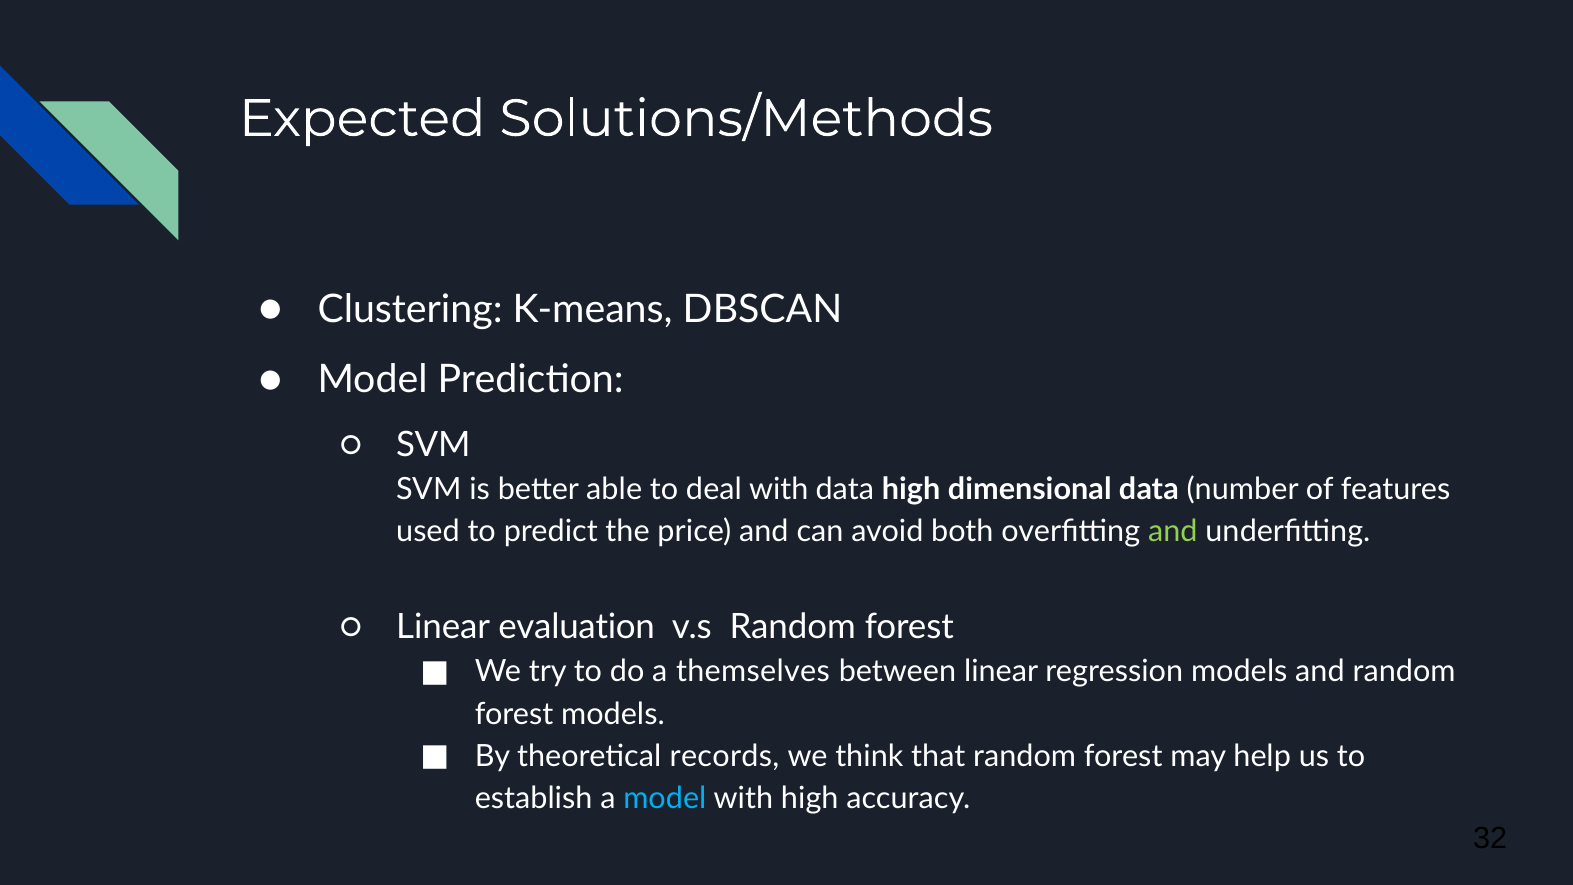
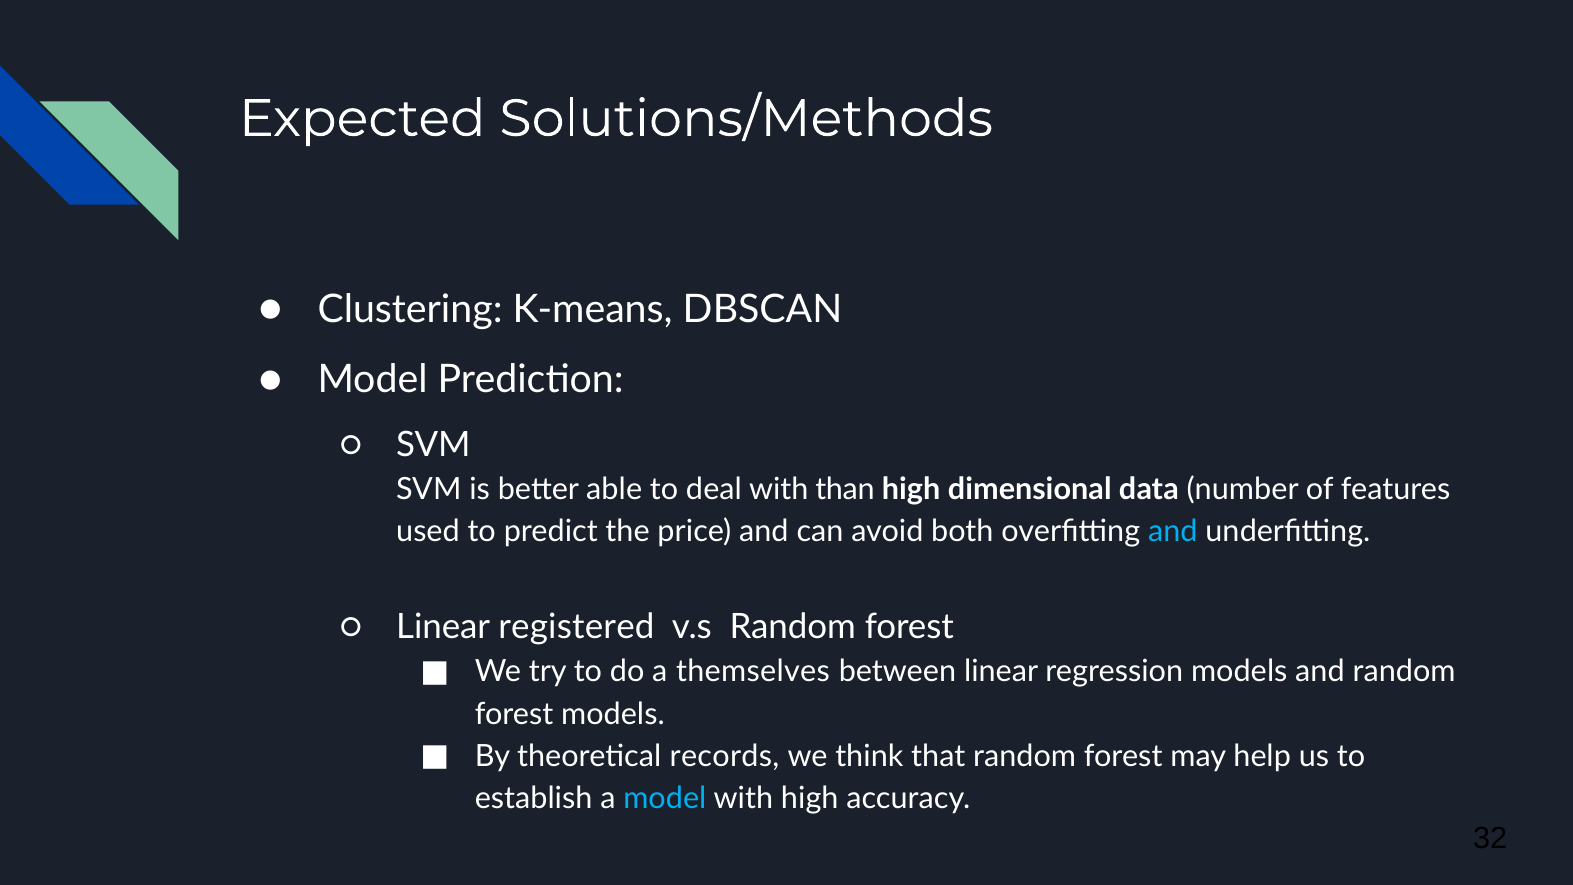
with data: data -> than (845, 490)
and colour: light green -> light blue (1173, 532)
evaluation: evaluation -> registered (576, 627)
